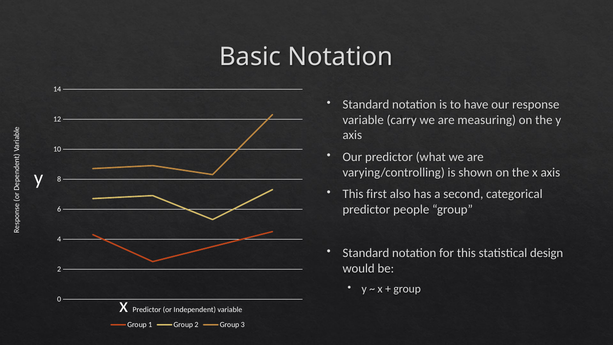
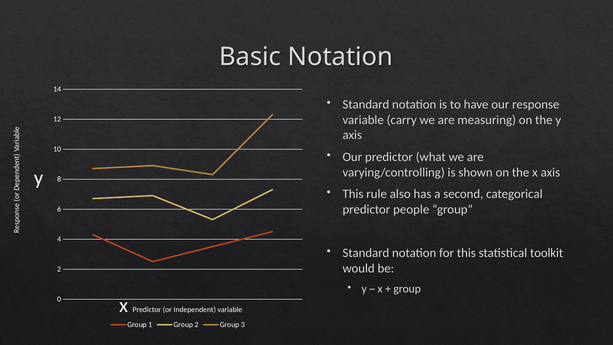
first: first -> rule (377, 194)
design: design -> toolkit (547, 253)
